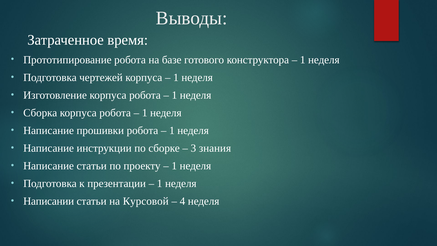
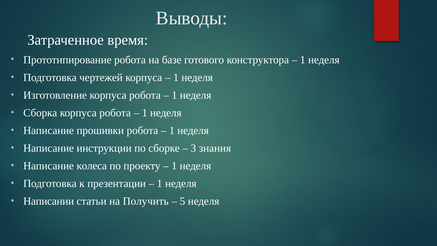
Написание статьи: статьи -> колеса (92, 166)
Курсовой: Курсовой -> Получить (146, 201)
4: 4 -> 5 (182, 201)
